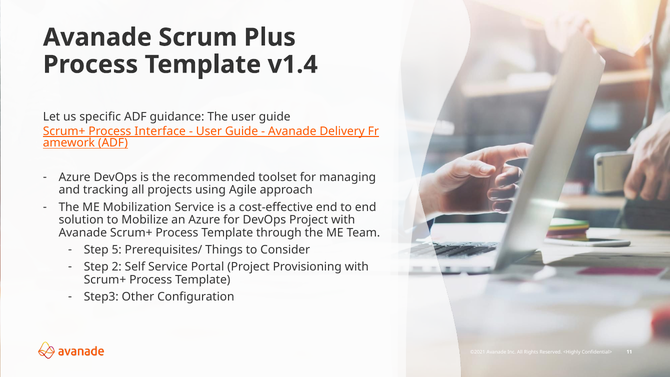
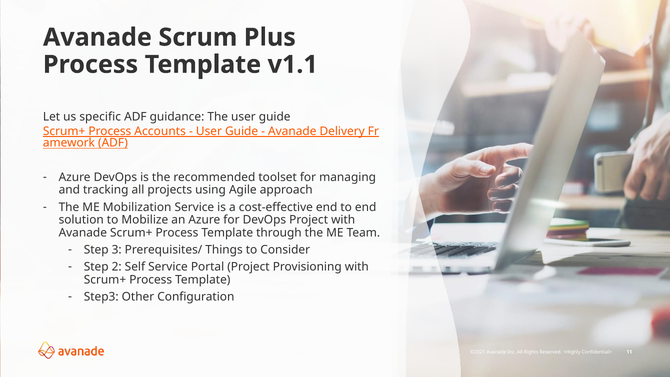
v1.4: v1.4 -> v1.1 (293, 65)
Interface: Interface -> Accounts (160, 131)
5: 5 -> 3 (117, 250)
